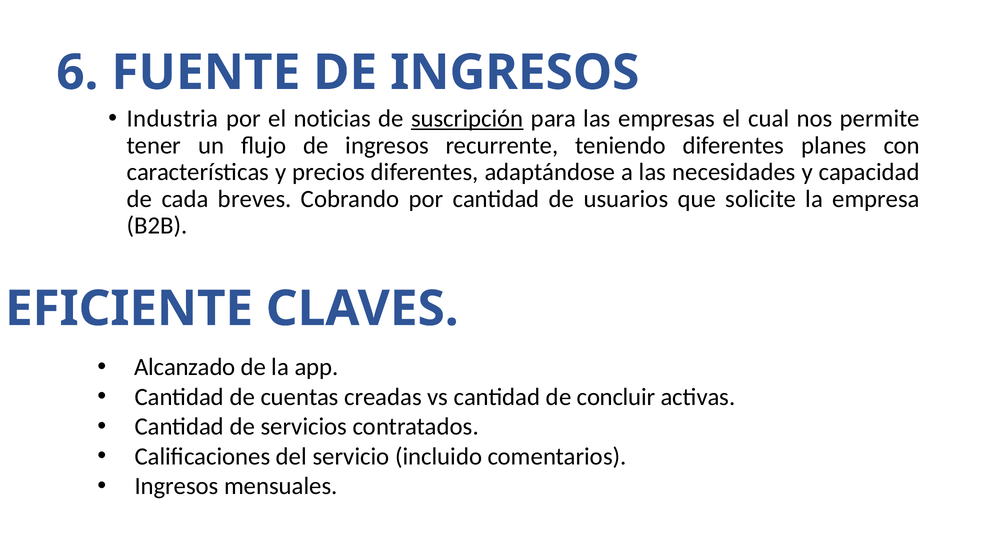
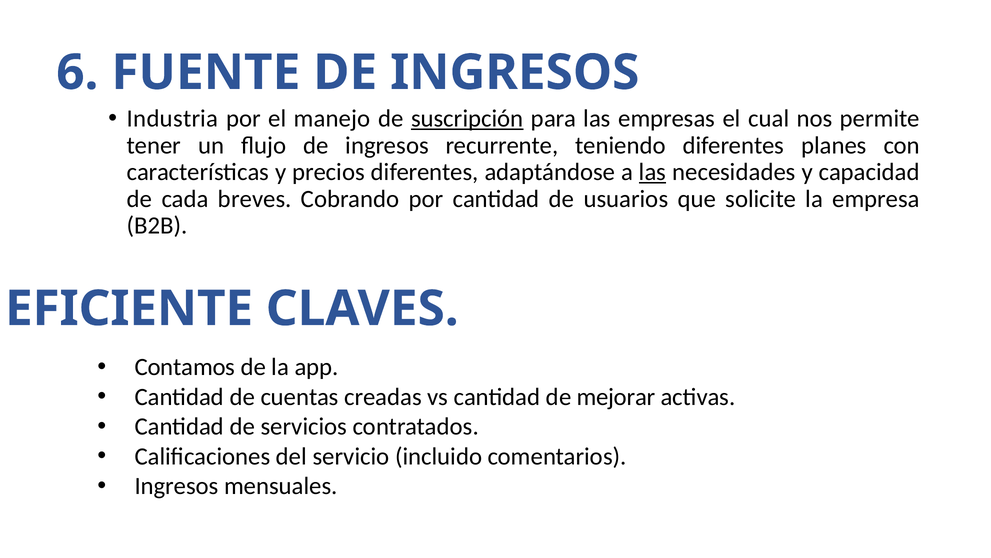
noticias: noticias -> manejo (332, 118)
las underline: none -> present (653, 172)
Alcanzado: Alcanzado -> Contamos (185, 367)
concluir: concluir -> mejorar (616, 397)
